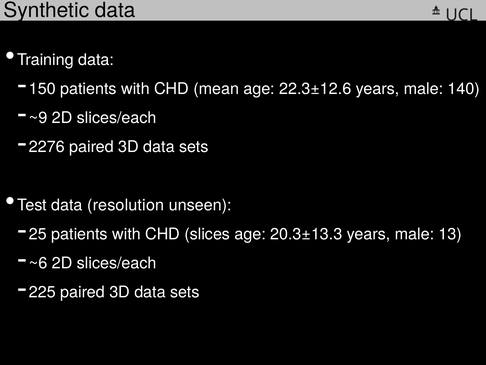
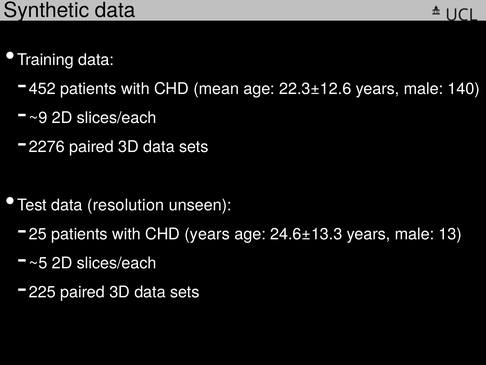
150: 150 -> 452 (42, 89)
CHD slices: slices -> years (207, 234)
20.3±13.3: 20.3±13.3 -> 24.6±13.3 (306, 234)
~6: ~6 -> ~5 (38, 263)
